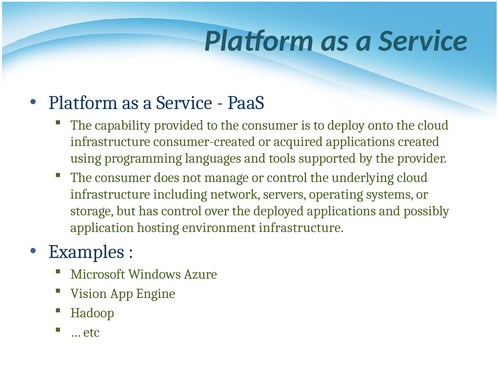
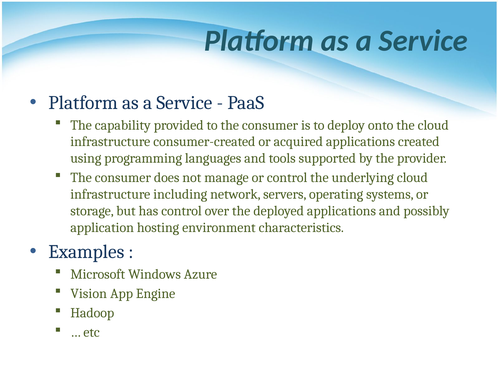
environment infrastructure: infrastructure -> characteristics (301, 227)
